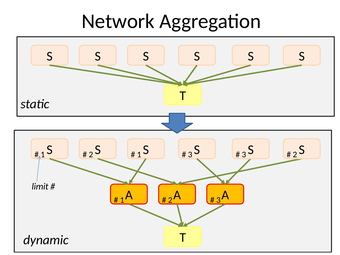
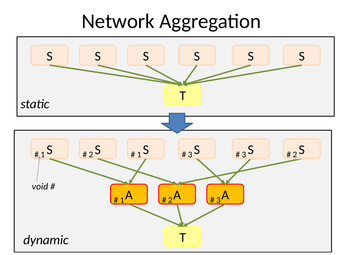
limit: limit -> void (40, 187)
